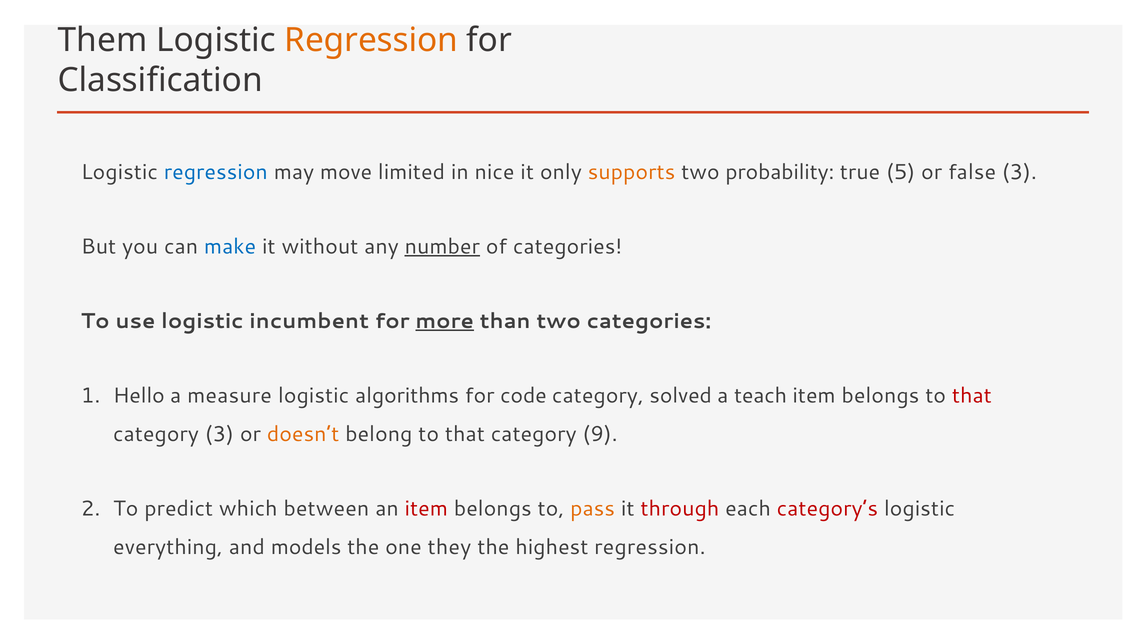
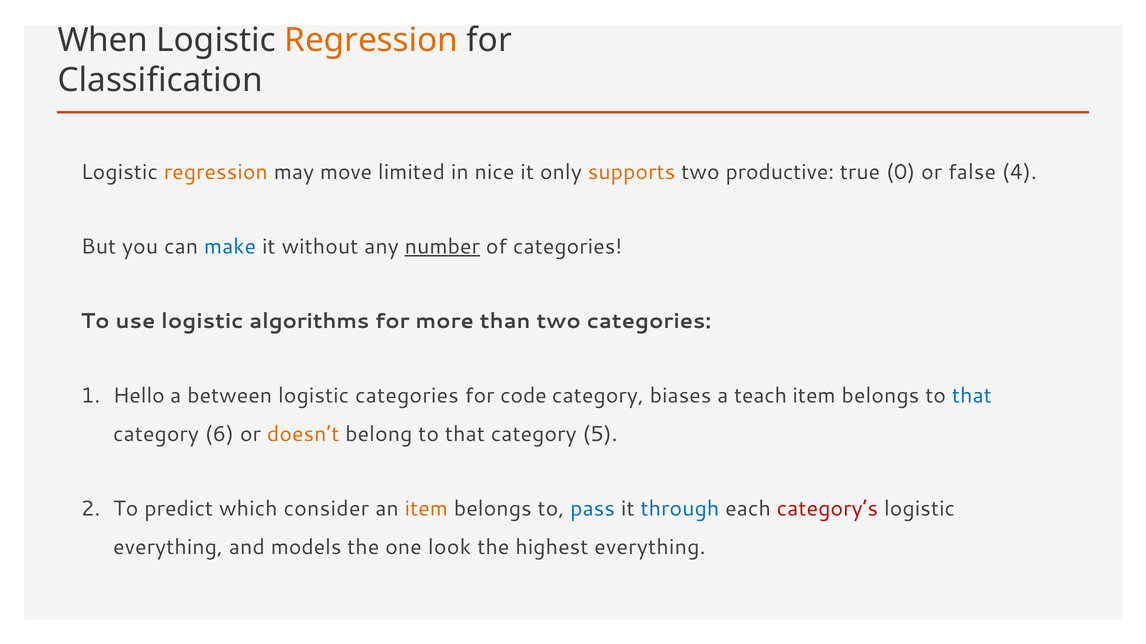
Them: Them -> When (103, 40)
regression colour: blue -> orange (216, 172)
probability: probability -> productive (780, 172)
5: 5 -> 0 (901, 172)
false 3: 3 -> 4 (1019, 172)
incumbent: incumbent -> algorithms (309, 321)
more underline: present -> none (445, 321)
measure: measure -> between (230, 396)
logistic algorithms: algorithms -> categories (407, 396)
solved: solved -> biases (681, 396)
that colour: red -> blue (972, 396)
category 3: 3 -> 6 (219, 435)
9: 9 -> 5 (600, 435)
between: between -> consider (326, 509)
item colour: red -> orange (426, 509)
pass colour: orange -> blue (593, 509)
through colour: red -> blue (680, 509)
they: they -> look (449, 548)
highest regression: regression -> everything (650, 548)
